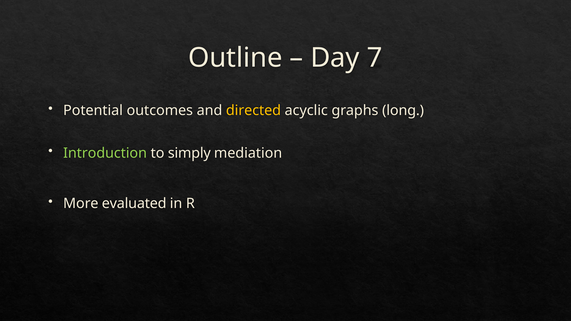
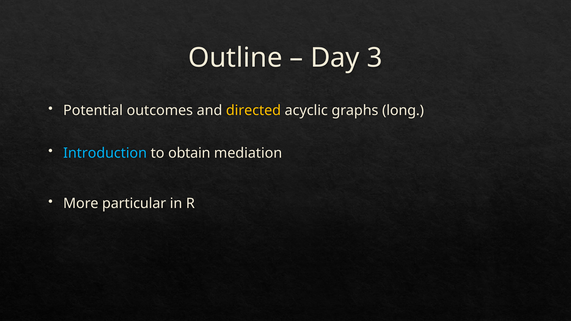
7: 7 -> 3 (375, 58)
Introduction colour: light green -> light blue (105, 153)
simply: simply -> obtain (189, 153)
evaluated: evaluated -> particular (134, 204)
